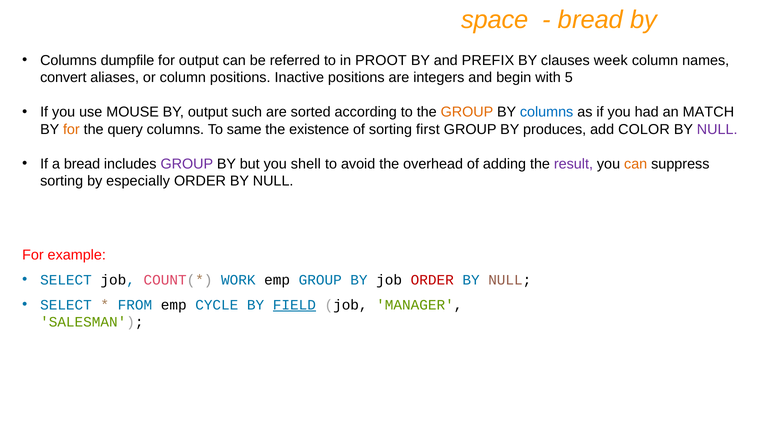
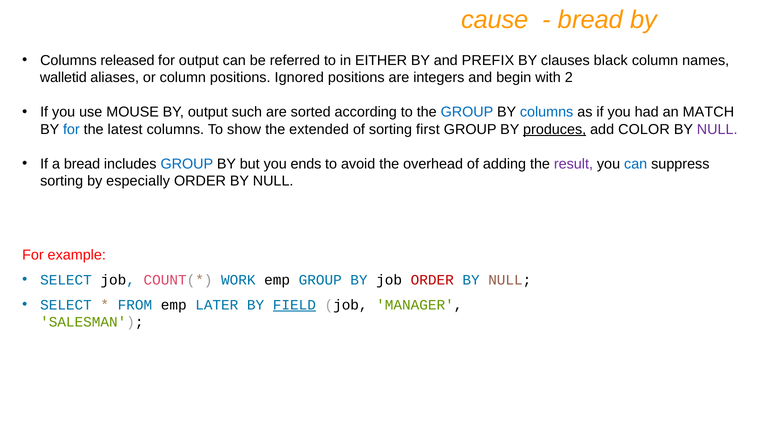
space: space -> cause (495, 20)
dumpfile: dumpfile -> released (128, 60)
PROOT: PROOT -> EITHER (381, 60)
week: week -> black (611, 60)
convert: convert -> walletid (63, 78)
Inactive: Inactive -> Ignored (299, 78)
5: 5 -> 2 (569, 78)
GROUP colour: orange -> blue (467, 112)
for colour: orange -> blue (71, 129)
query: query -> latest (125, 129)
same: same -> show (244, 129)
existence: existence -> extended (319, 129)
produces underline: none -> present (555, 129)
GROUP colour: purple -> blue (187, 164)
shell: shell -> ends (306, 164)
can colour: orange -> blue (636, 164)
CYCLE: CYCLE -> LATER (217, 305)
